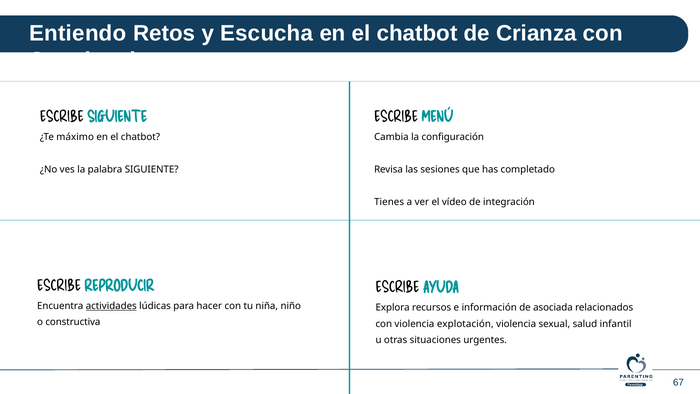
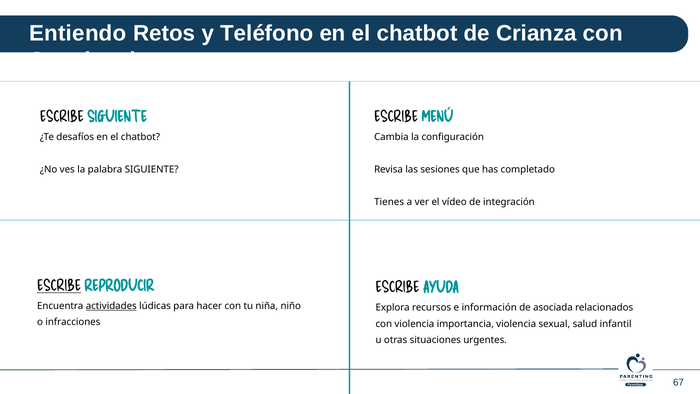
Escucha: Escucha -> Teléfono (267, 34)
máximo: máximo -> desafíos (75, 137)
ESCRIBE underline: none -> present (59, 286)
constructiva: constructiva -> infracciones (73, 322)
explotación: explotación -> importancia (465, 324)
